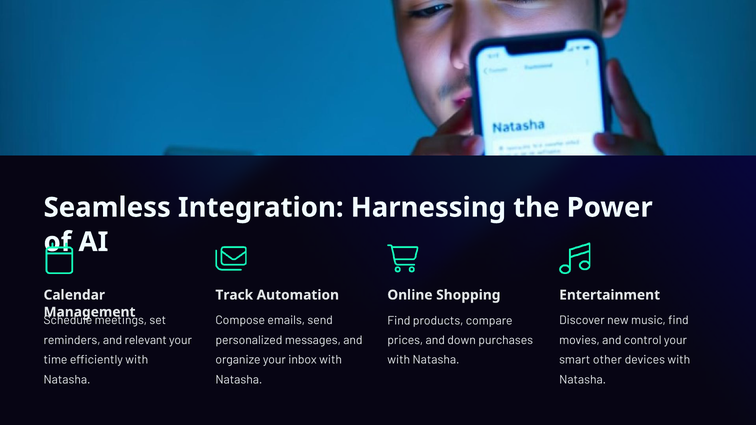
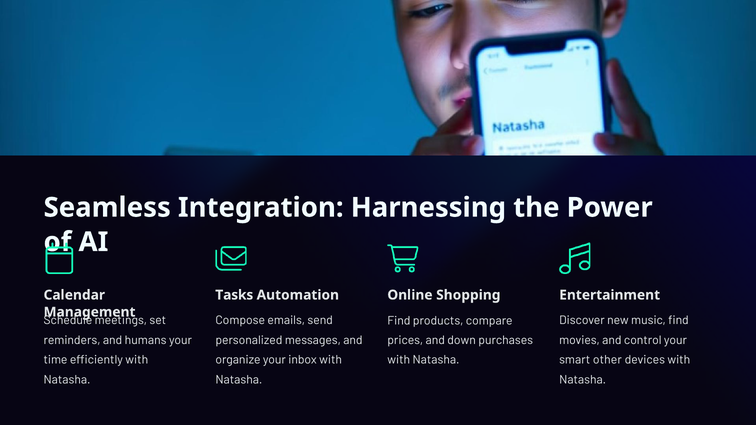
Track: Track -> Tasks (234, 295)
relevant: relevant -> humans (146, 340)
